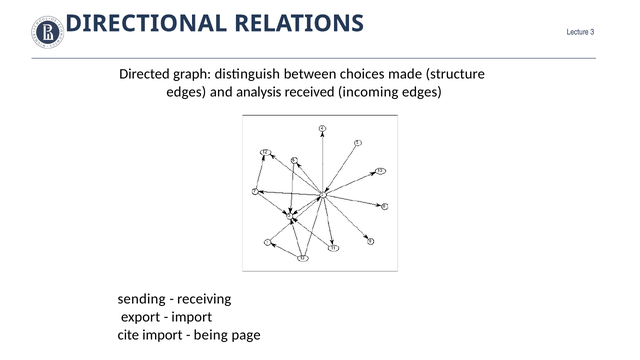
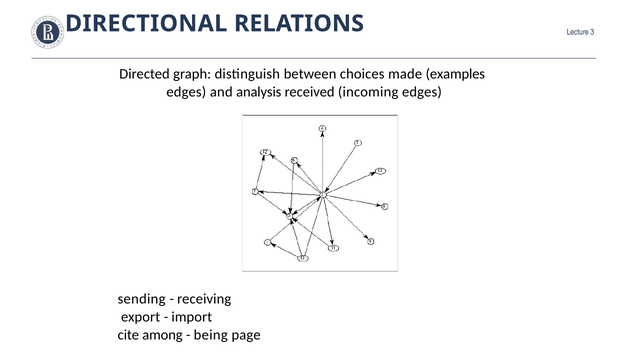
structure: structure -> examples (455, 74)
cite import: import -> among (162, 335)
